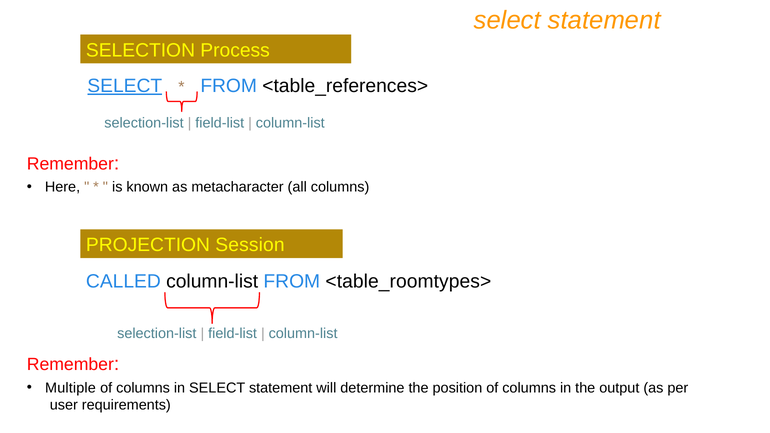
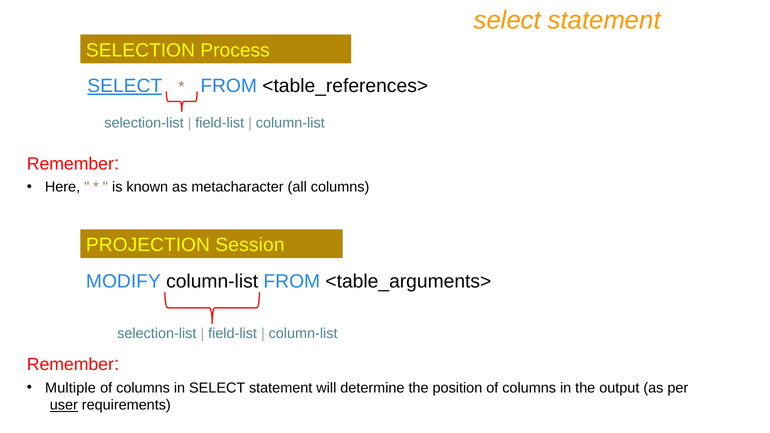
CALLED: CALLED -> MODIFY (123, 281)
<table_roomtypes>: <table_roomtypes> -> <table_arguments> (408, 281)
user underline: none -> present (64, 405)
